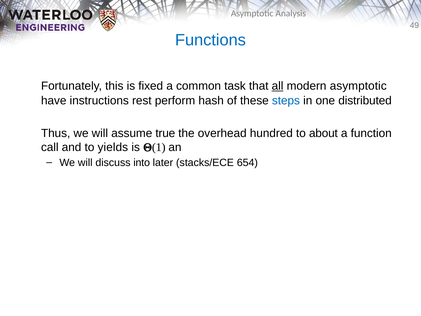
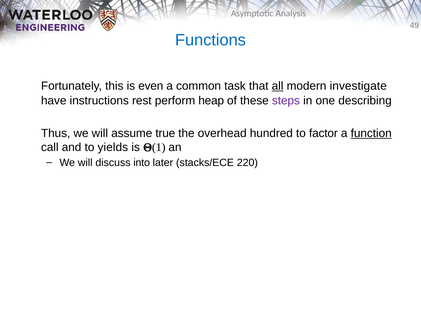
fixed: fixed -> even (151, 86)
modern asymptotic: asymptotic -> investigate (358, 86)
hash: hash -> heap (211, 100)
steps colour: blue -> purple (286, 100)
distributed: distributed -> describing (365, 100)
about: about -> factor (323, 133)
function underline: none -> present (371, 133)
654: 654 -> 220 (247, 163)
